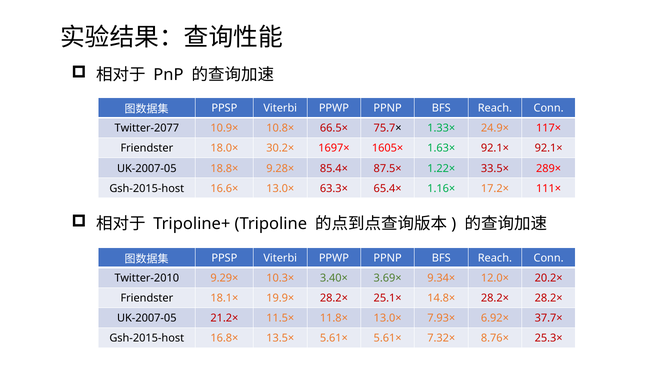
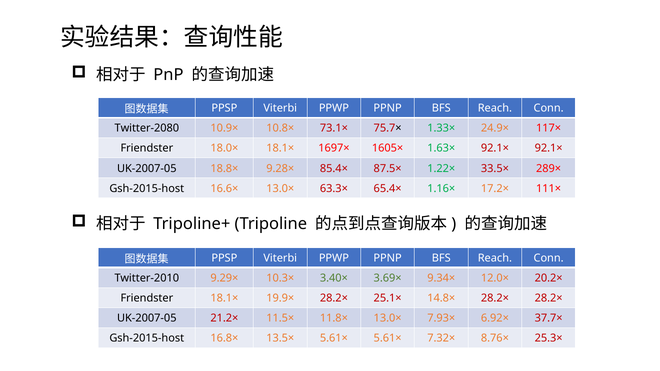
Twitter-2077: Twitter-2077 -> Twitter-2080 (147, 128)
66.5×: 66.5× -> 73.1× (334, 128)
18.0× 30.2×: 30.2× -> 18.1× (280, 148)
